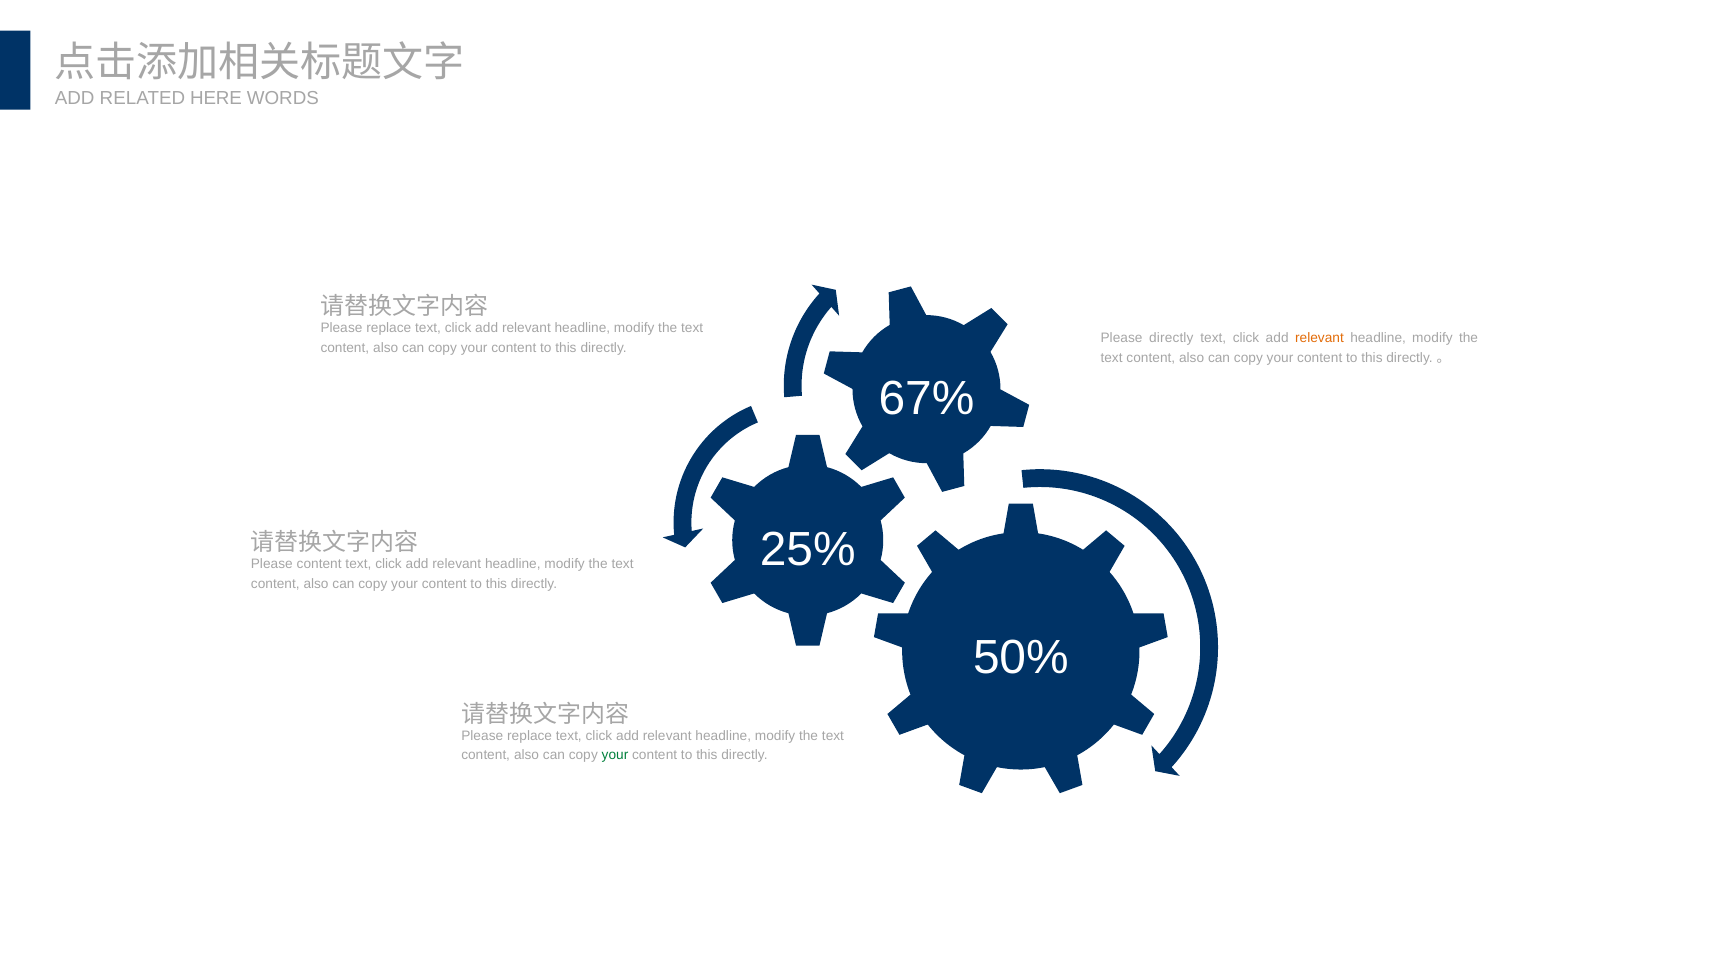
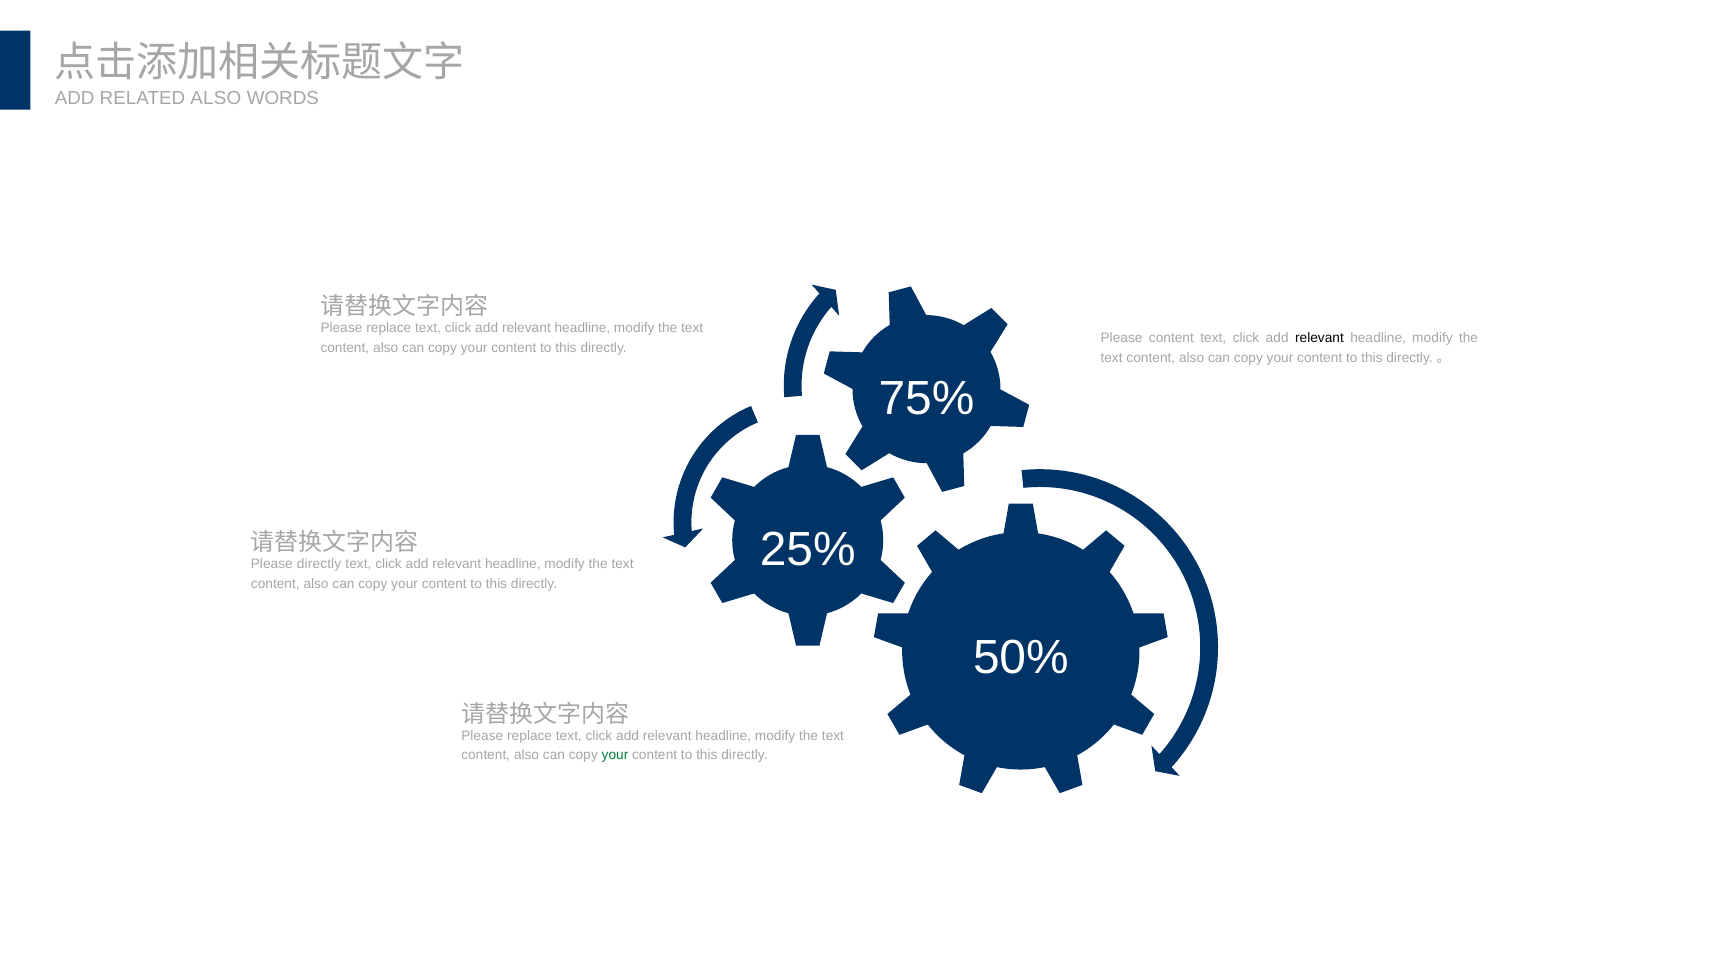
RELATED HERE: HERE -> ALSO (216, 98)
Please directly: directly -> content (1171, 338)
relevant colour: orange -> black (1319, 338)
67%: 67% -> 75% (927, 398)
Please content: content -> directly (319, 564)
